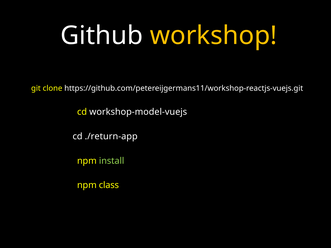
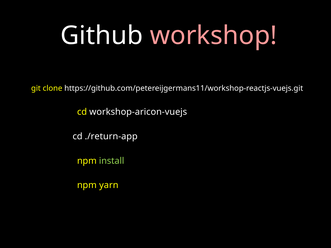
workshop colour: yellow -> pink (213, 36)
workshop-model-vuejs: workshop-model-vuejs -> workshop-aricon-vuejs (138, 112)
class: class -> yarn (109, 185)
